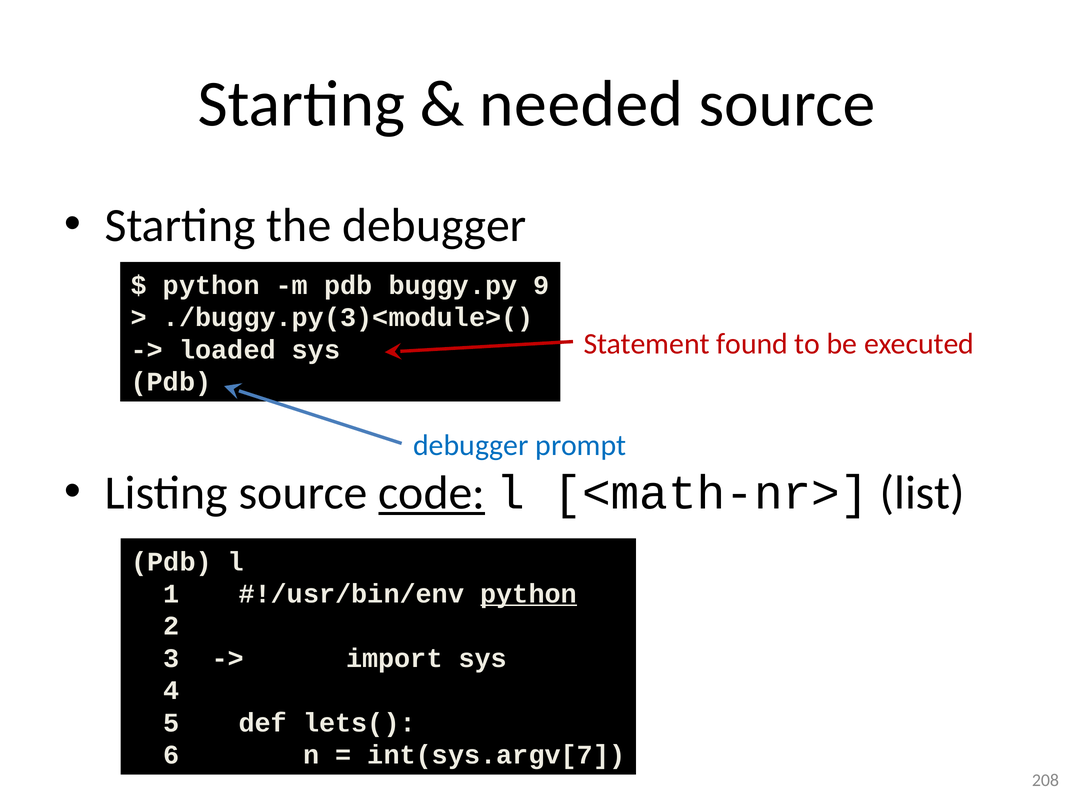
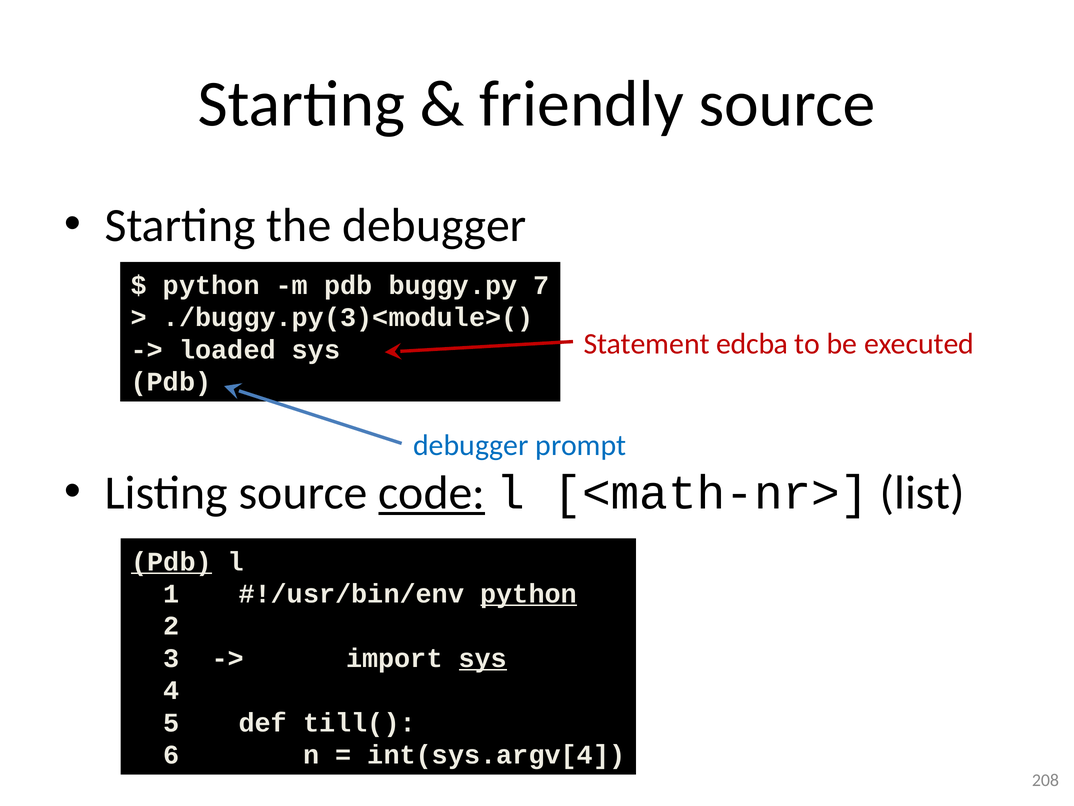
needed: needed -> friendly (582, 104)
9: 9 -> 7 (542, 285)
found: found -> edcba (752, 343)
Pdb underline: none -> present (171, 561)
sys underline: none -> present (483, 658)
lets(: lets( -> till( (359, 722)
int(sys.argv[7: int(sys.argv[7 -> int(sys.argv[4 (496, 755)
